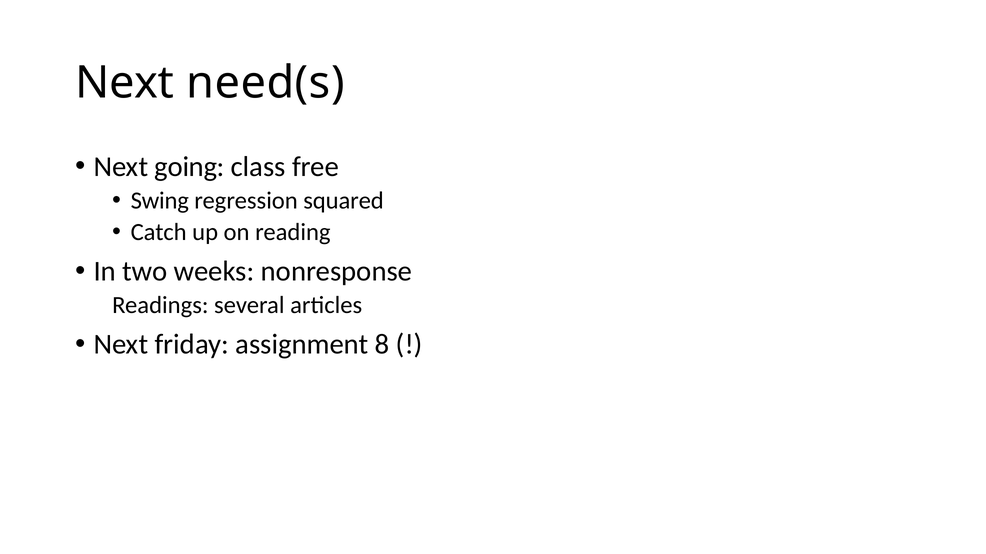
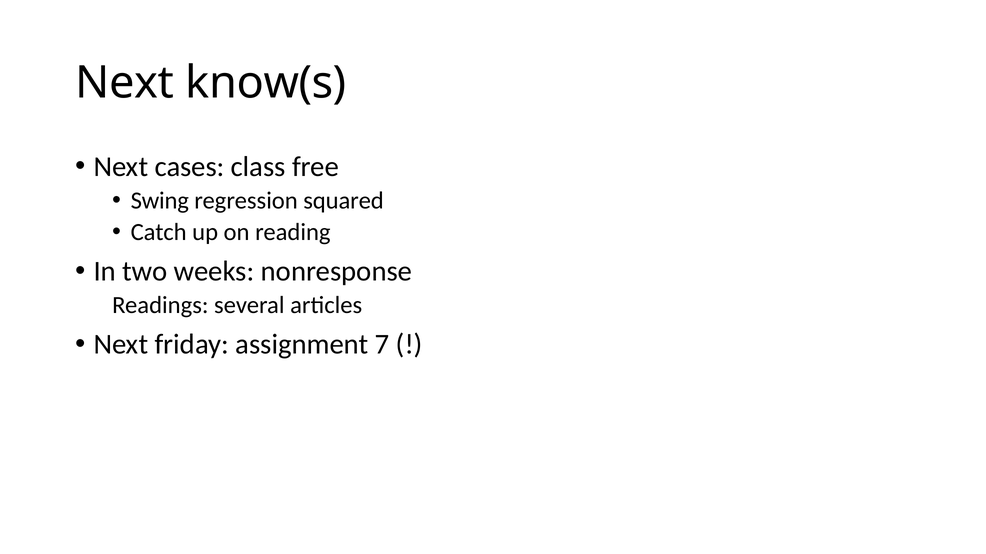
need(s: need(s -> know(s (266, 83)
going: going -> cases (189, 167)
8: 8 -> 7 (382, 345)
